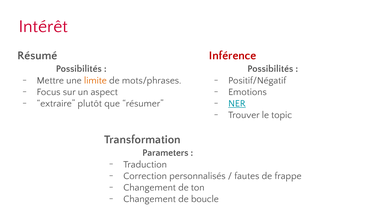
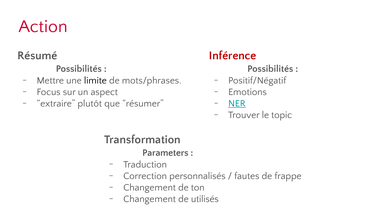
Intérêt: Intérêt -> Action (43, 26)
limite colour: orange -> black (95, 80)
boucle: boucle -> utilisés (205, 199)
